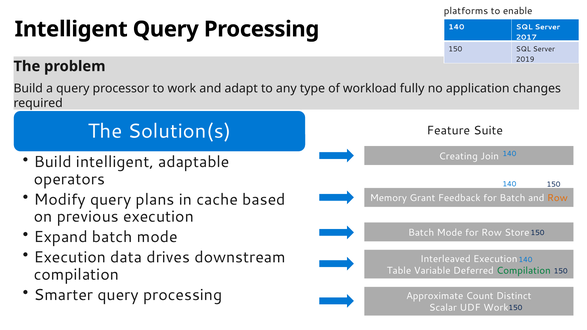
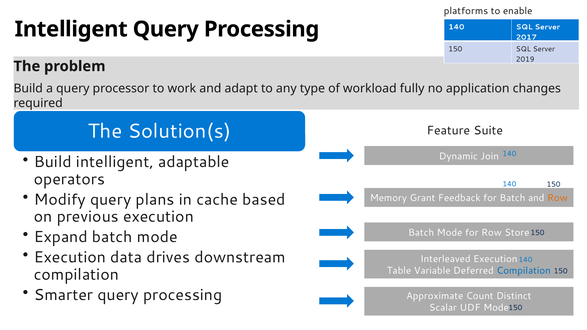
Creating: Creating -> Dynamic (458, 156)
Compilation colour: green -> blue (524, 271)
UDF Work: Work -> Mode (496, 308)
